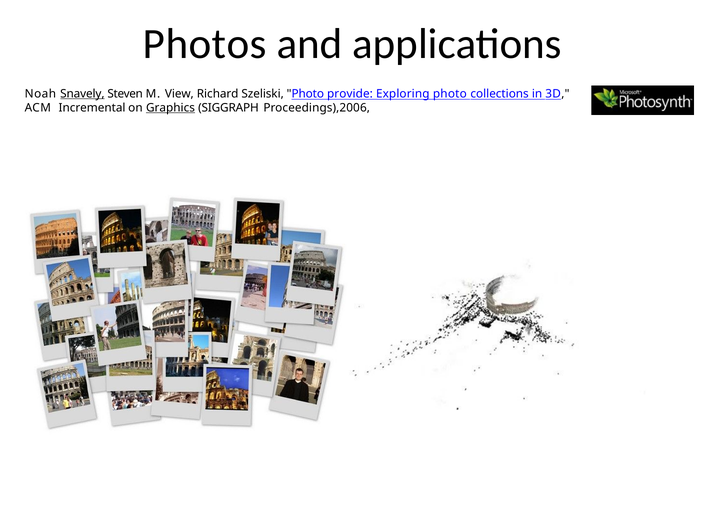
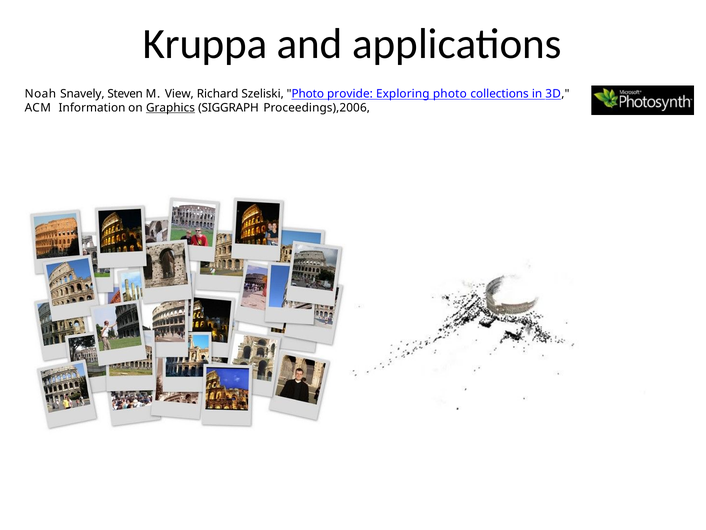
Photos: Photos -> Kruppa (205, 44)
Snavely underline: present -> none (82, 94)
Incremental: Incremental -> Information (92, 108)
